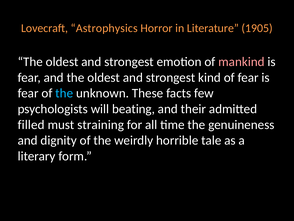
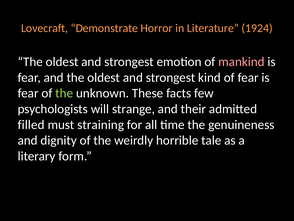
Astrophysics: Astrophysics -> Demonstrate (104, 28)
1905: 1905 -> 1924 (257, 28)
the colour: light blue -> light green (64, 93)
beating: beating -> strange (133, 109)
